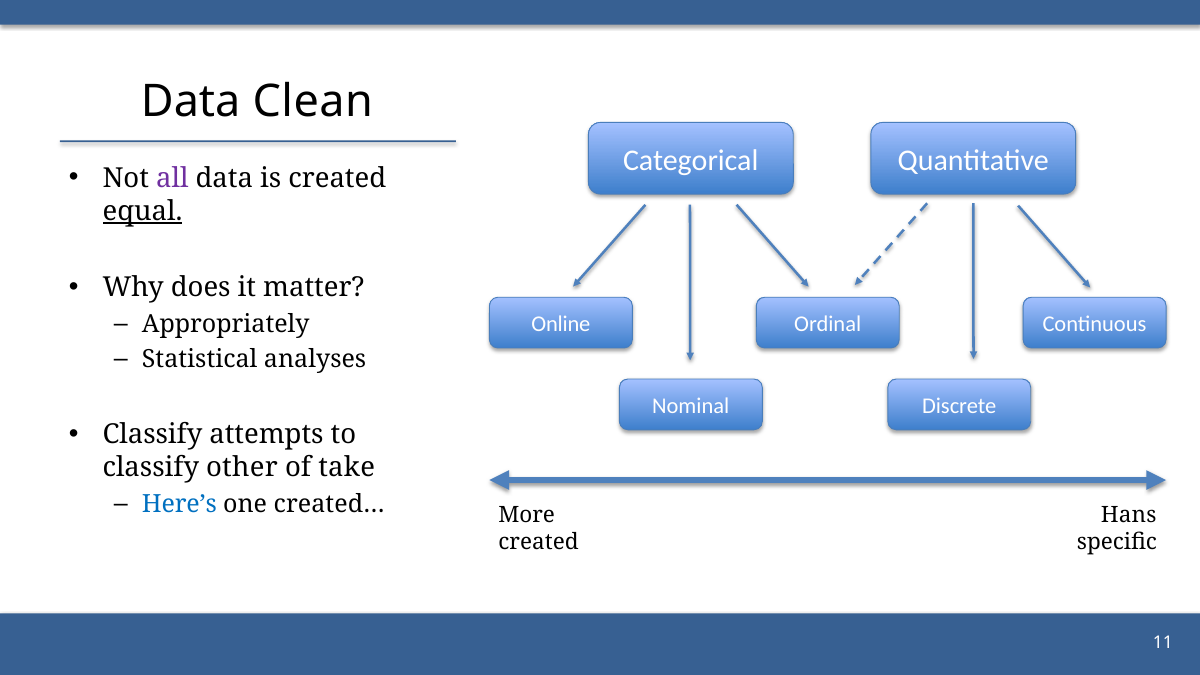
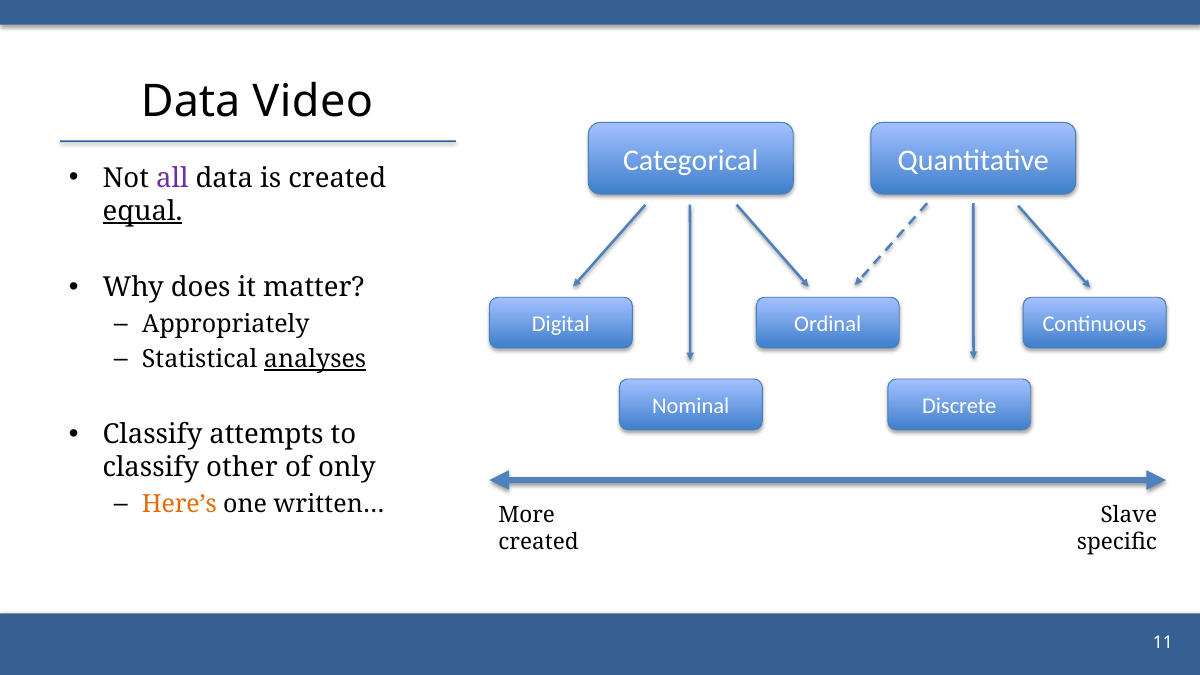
Clean: Clean -> Video (313, 101)
Online: Online -> Digital (561, 324)
analyses underline: none -> present (315, 359)
take: take -> only (347, 468)
Here’s colour: blue -> orange (179, 504)
created…: created… -> written… (329, 504)
Hans: Hans -> Slave (1129, 515)
